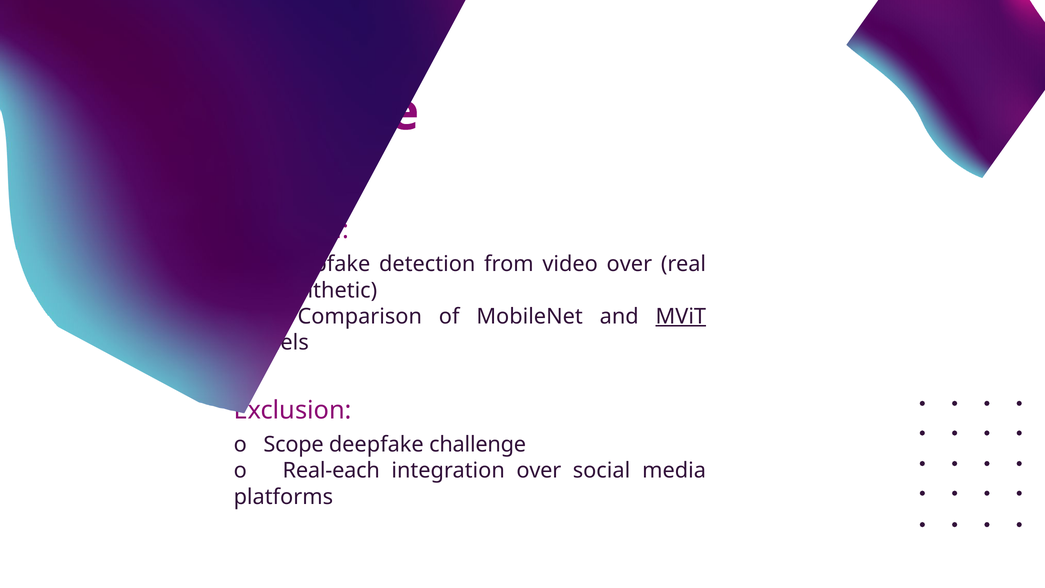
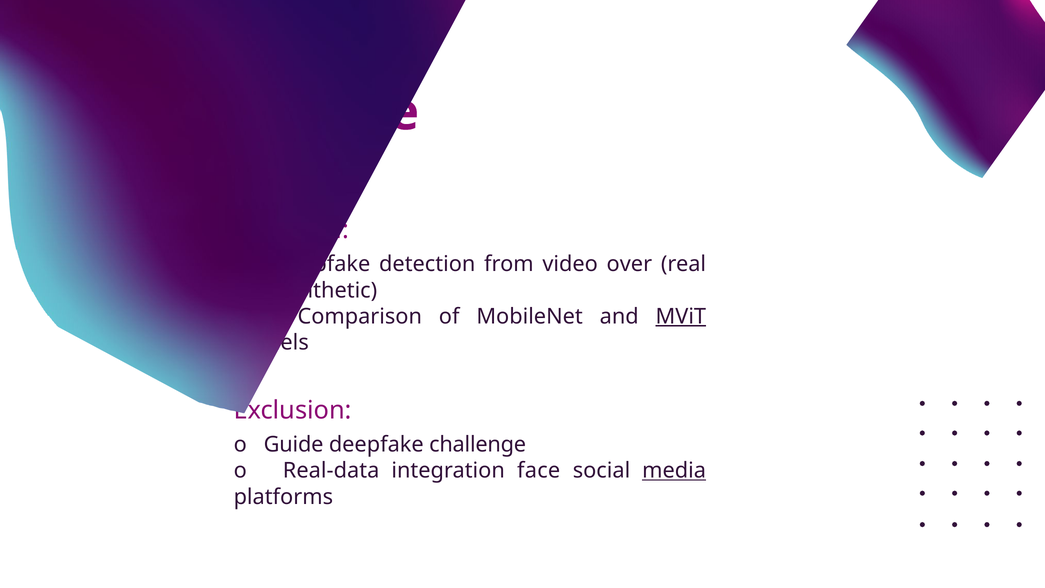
o Scope: Scope -> Guide (294, 444)
Real-each: Real-each -> Real-data (331, 471)
integration over: over -> face (539, 471)
media underline: none -> present (674, 471)
